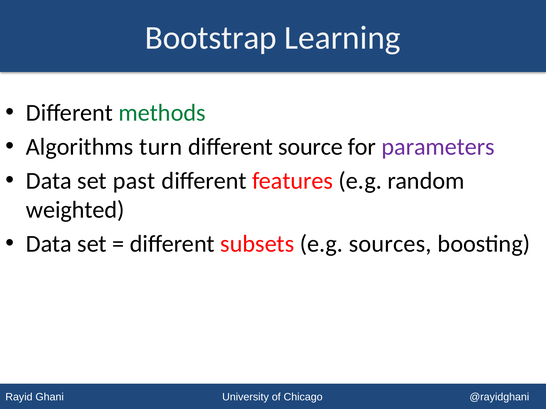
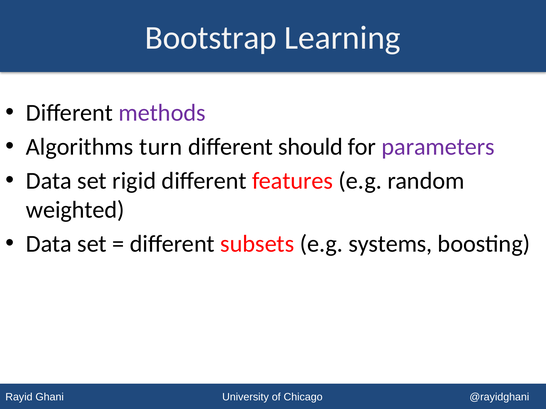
methods colour: green -> purple (162, 113)
source: source -> should (311, 147)
past: past -> rigid (134, 181)
sources: sources -> systems (390, 244)
